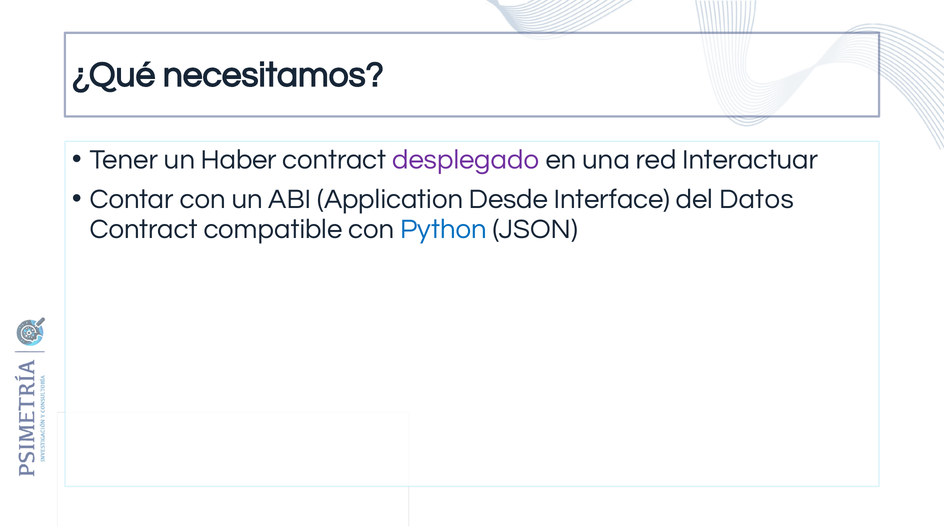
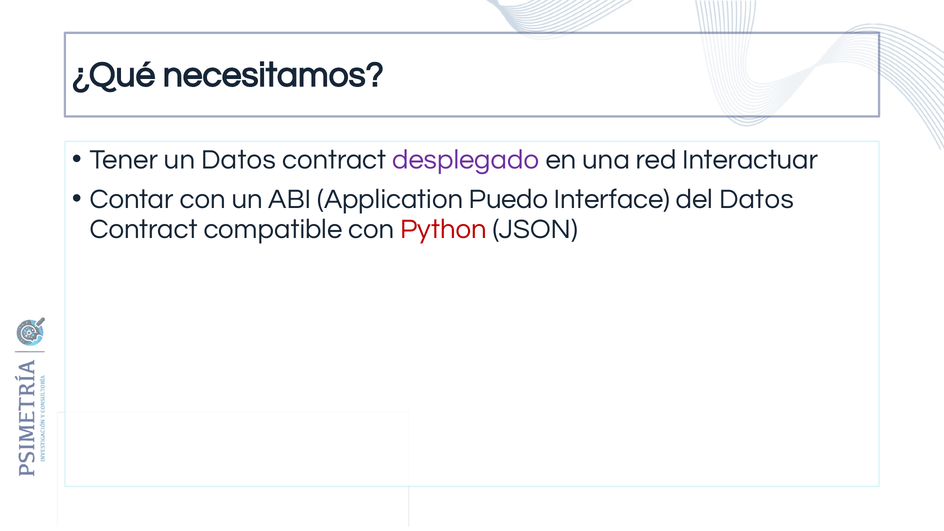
un Haber: Haber -> Datos (239, 160)
Desde: Desde -> Puedo (509, 199)
Python colour: blue -> red (443, 229)
